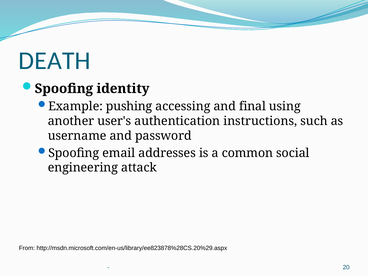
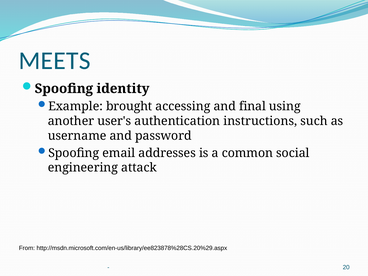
DEATH: DEATH -> MEETS (54, 61)
pushing: pushing -> brought (129, 106)
